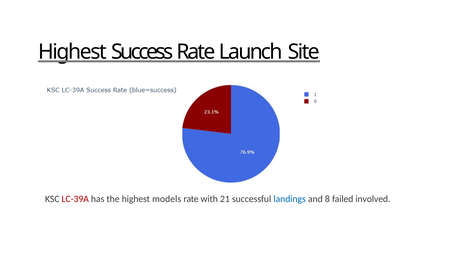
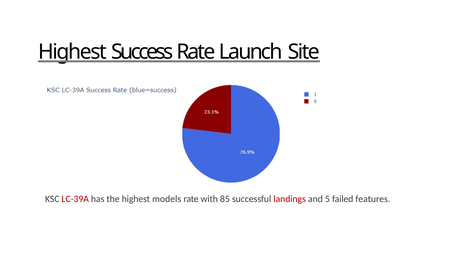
21: 21 -> 85 (225, 199)
landings colour: blue -> red (290, 199)
8: 8 -> 5 (327, 199)
involved: involved -> features (373, 199)
